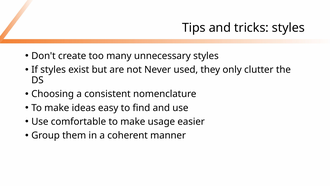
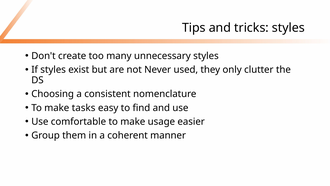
ideas: ideas -> tasks (84, 108)
